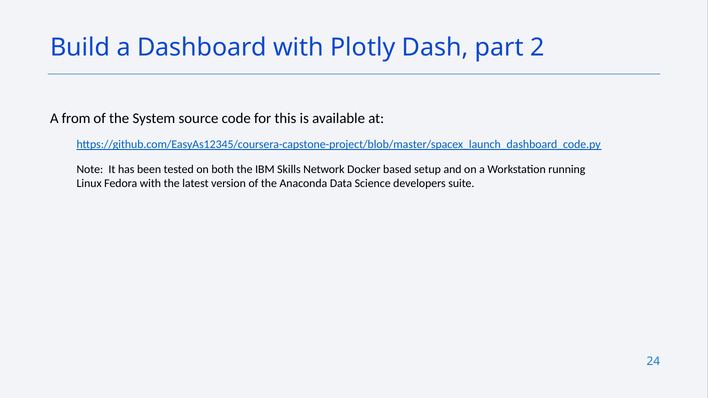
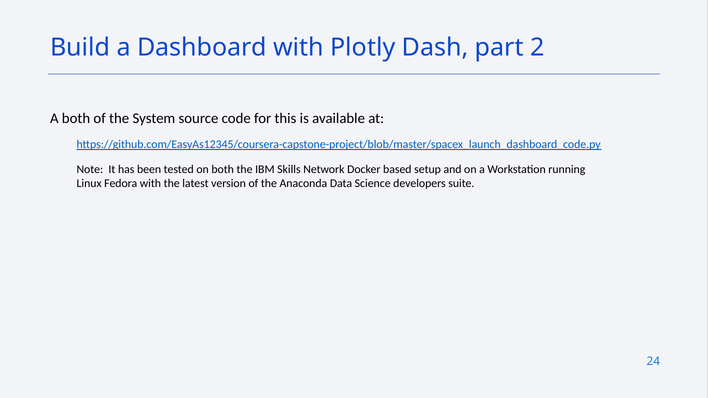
A from: from -> both (76, 119)
